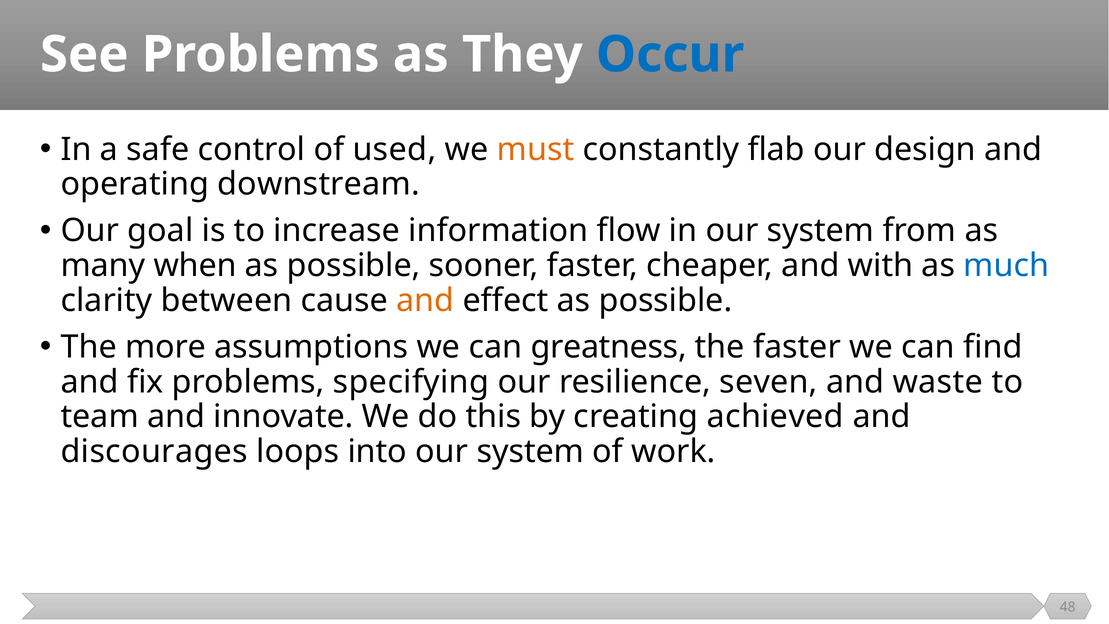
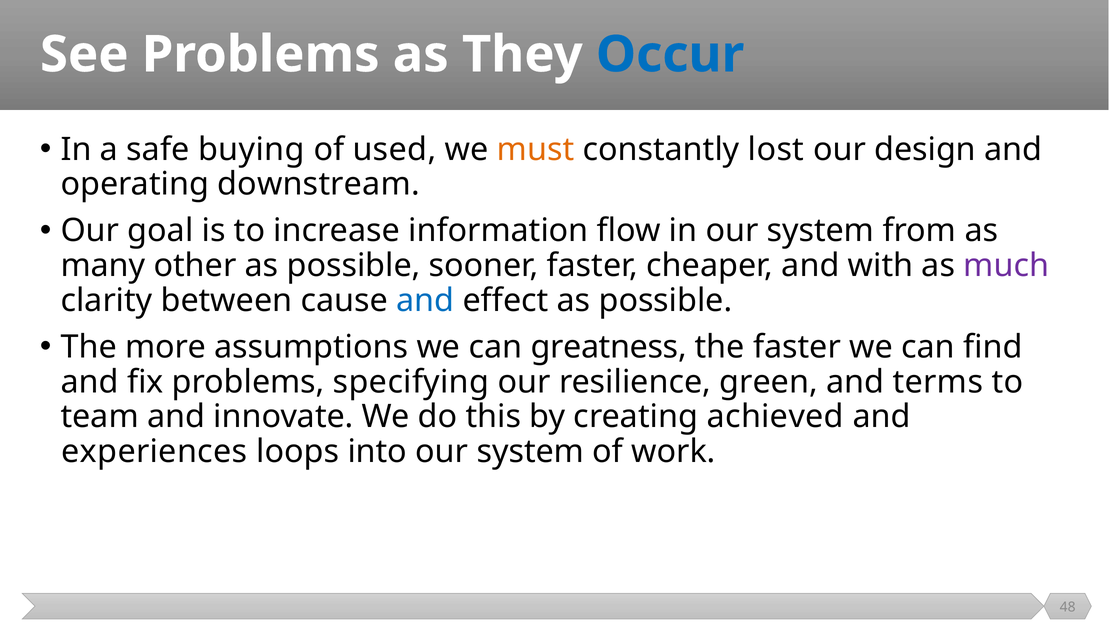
control: control -> buying (251, 149)
flab: flab -> lost (776, 149)
when: when -> other (195, 266)
much colour: blue -> purple (1006, 266)
and colour: orange -> blue (425, 300)
seven: seven -> green (769, 382)
waste: waste -> terms (938, 382)
discourages: discourages -> experiences (154, 451)
